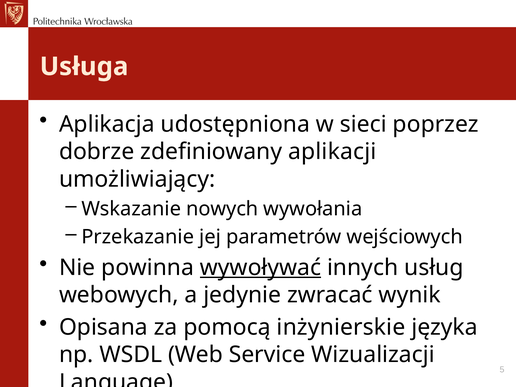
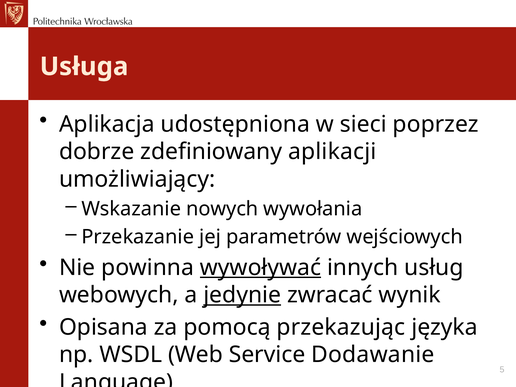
jedynie underline: none -> present (242, 295)
inżynierskie: inżynierskie -> przekazując (341, 327)
Wizualizacji: Wizualizacji -> Dodawanie (373, 355)
